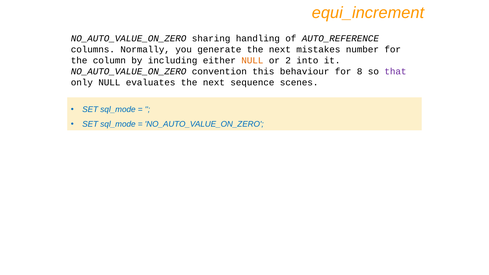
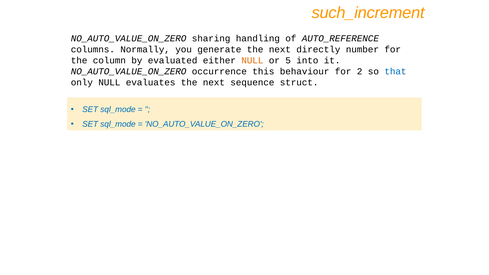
equi_increment: equi_increment -> such_increment (368, 13)
mistakes: mistakes -> directly (318, 50)
including: including -> evaluated (173, 61)
2: 2 -> 5 (288, 61)
convention: convention -> occurrence (219, 72)
8: 8 -> 2 (360, 72)
that colour: purple -> blue (395, 72)
scenes: scenes -> struct (299, 83)
